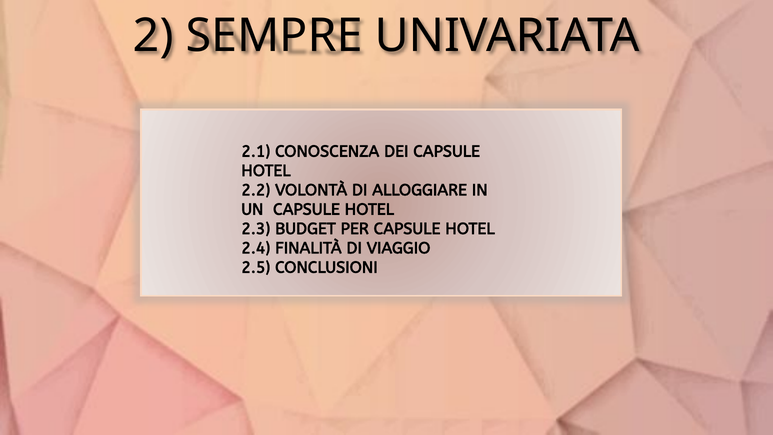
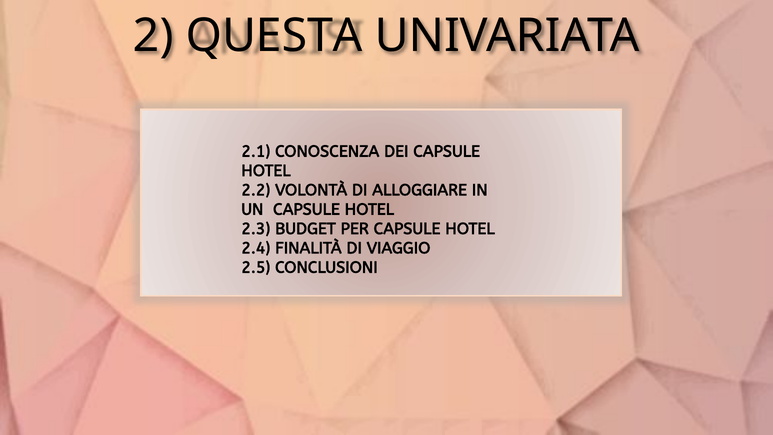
SEMPRE: SEMPRE -> QUESTA (274, 36)
